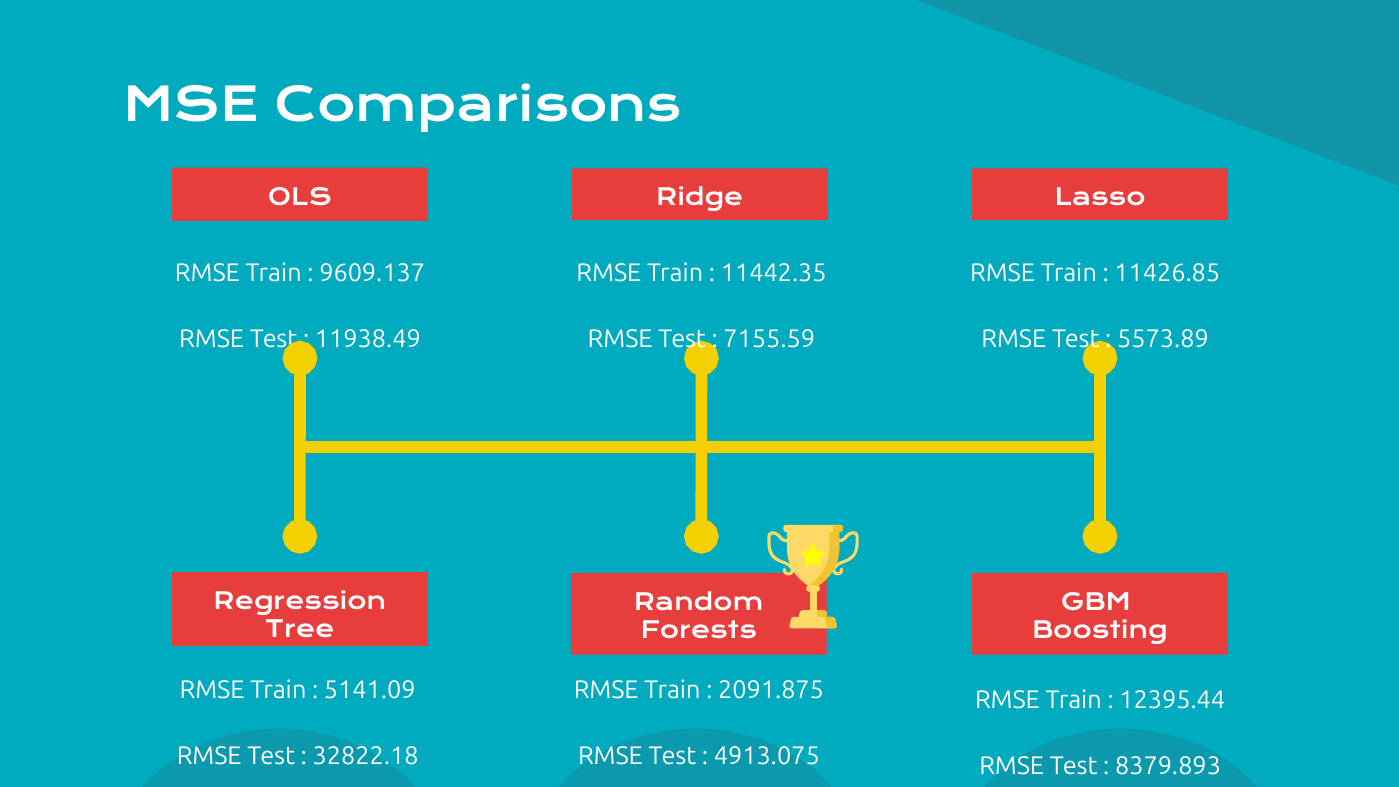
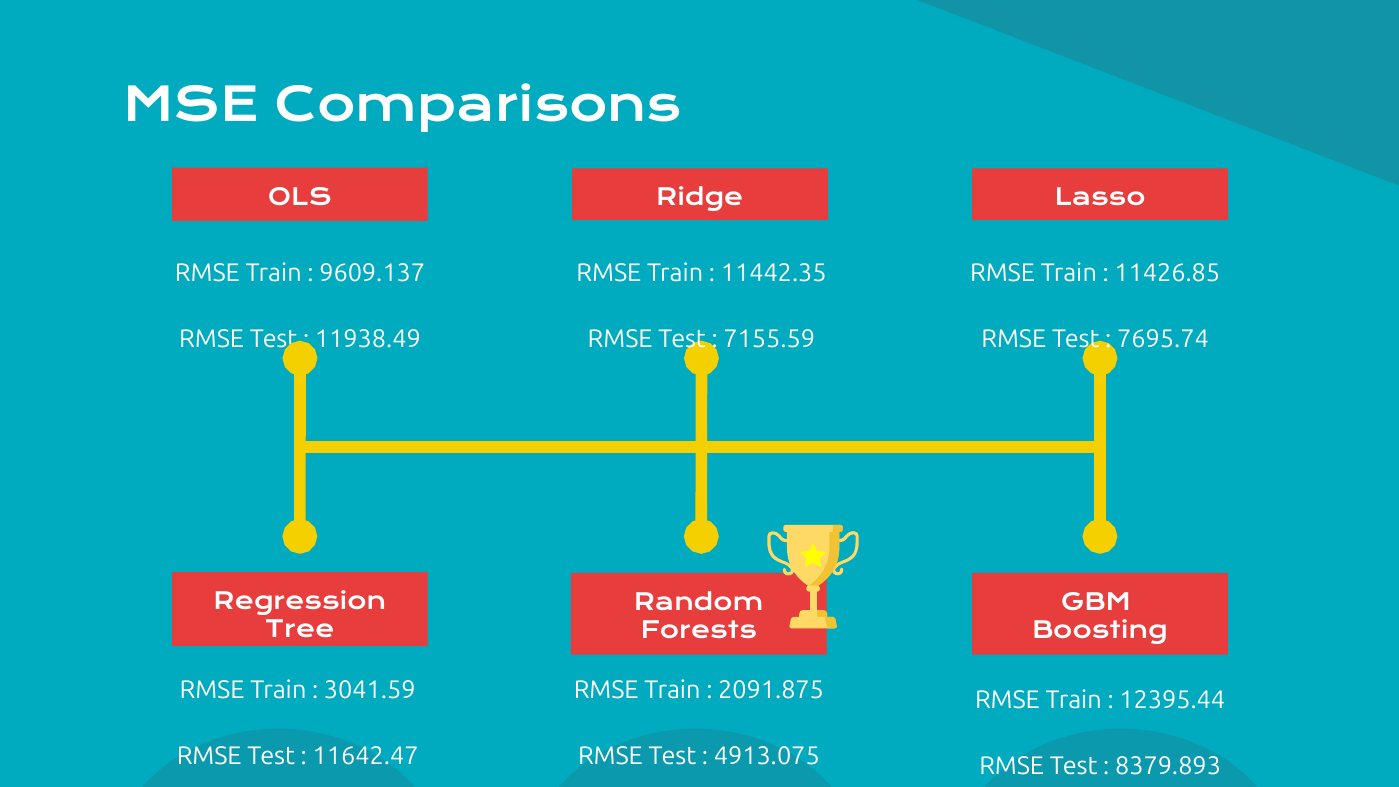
5573.89: 5573.89 -> 7695.74 (1163, 339)
5141.09: 5141.09 -> 3041.59 (370, 690)
32822.18: 32822.18 -> 11642.47 (366, 756)
